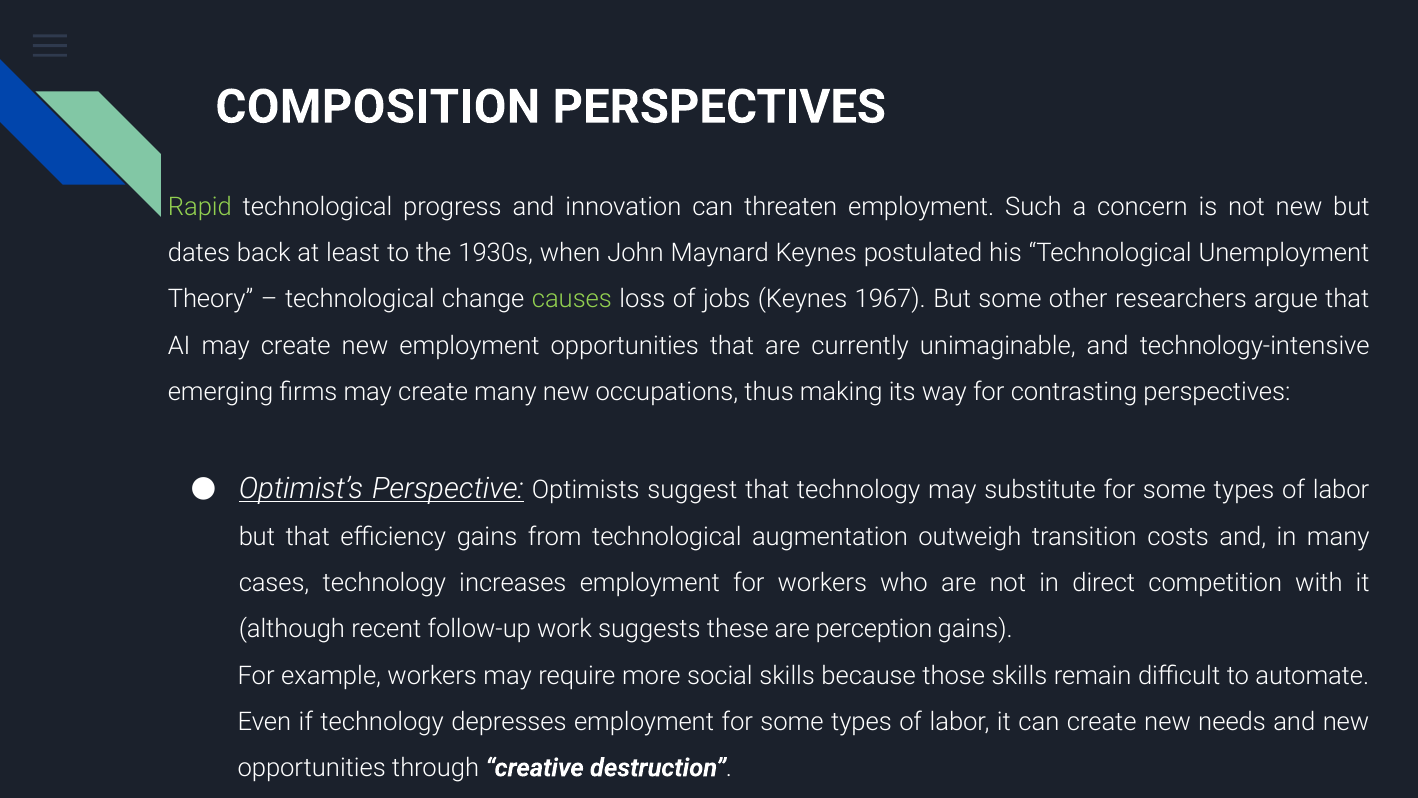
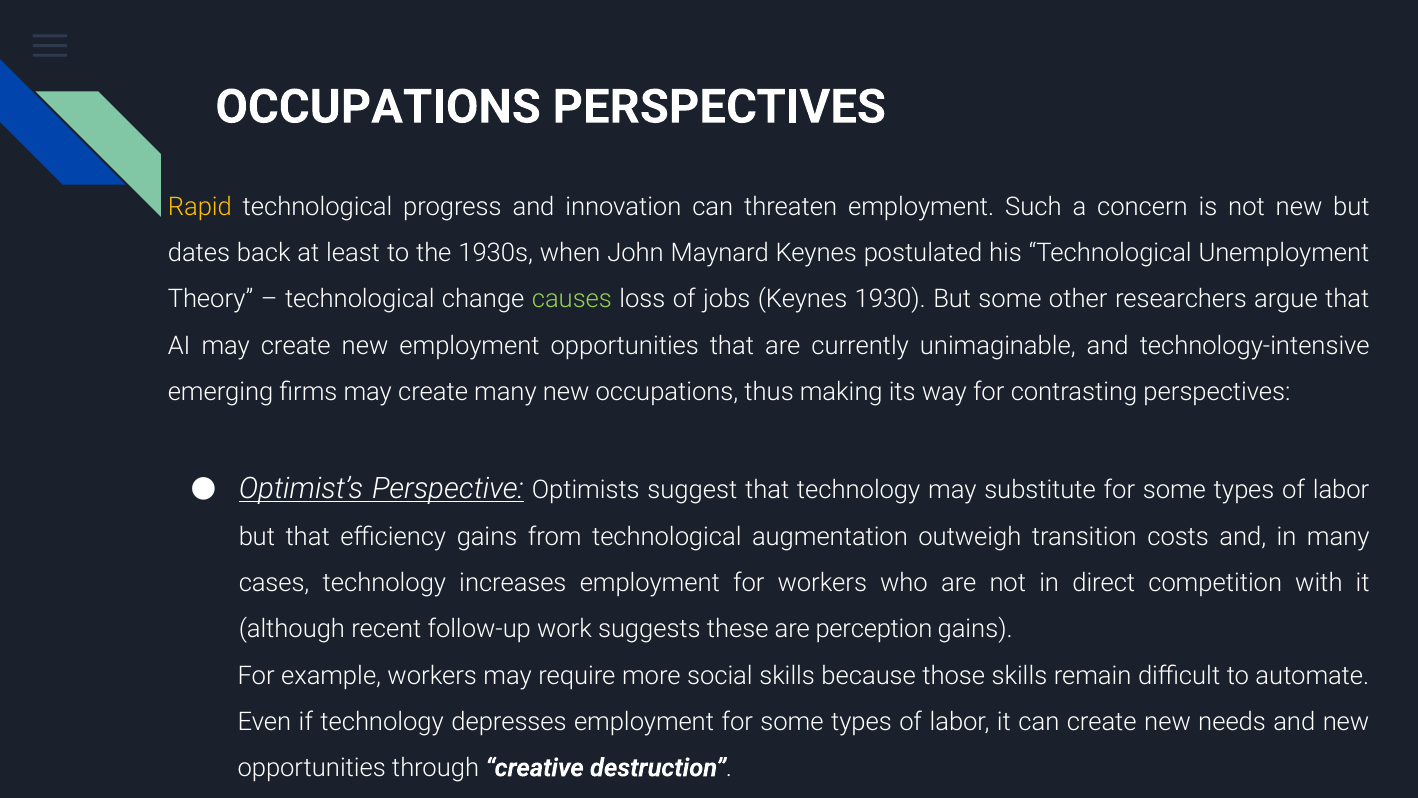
COMPOSITION: COMPOSITION -> OCCUPATIONS (378, 107)
Rapid colour: light green -> yellow (200, 207)
1967: 1967 -> 1930 (890, 299)
